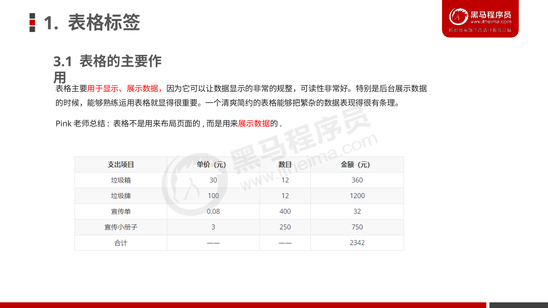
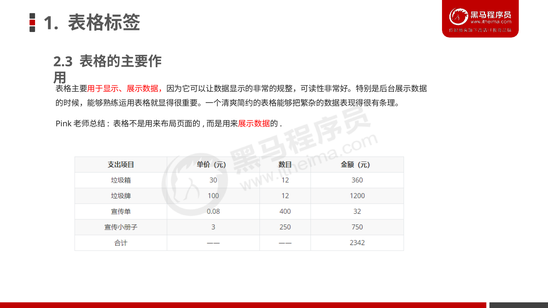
3.1: 3.1 -> 2.3 (63, 62)
